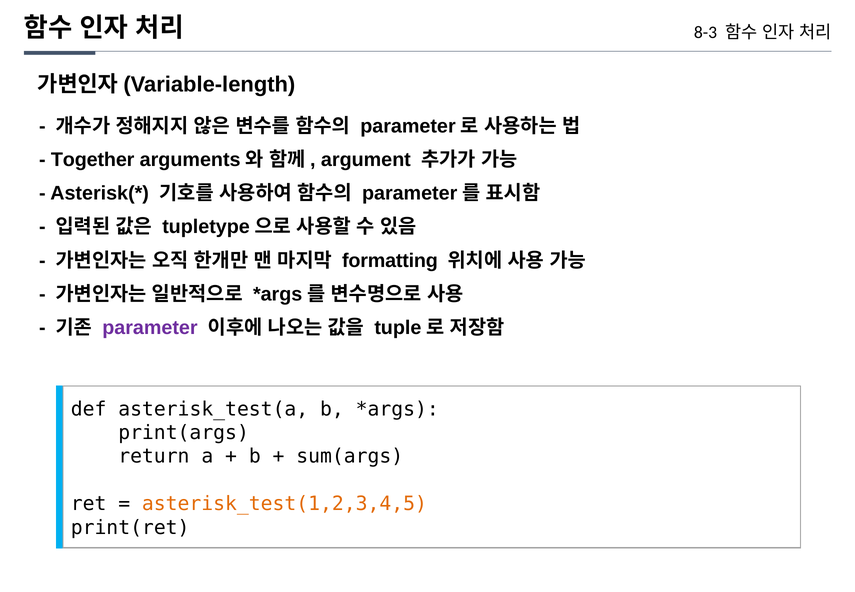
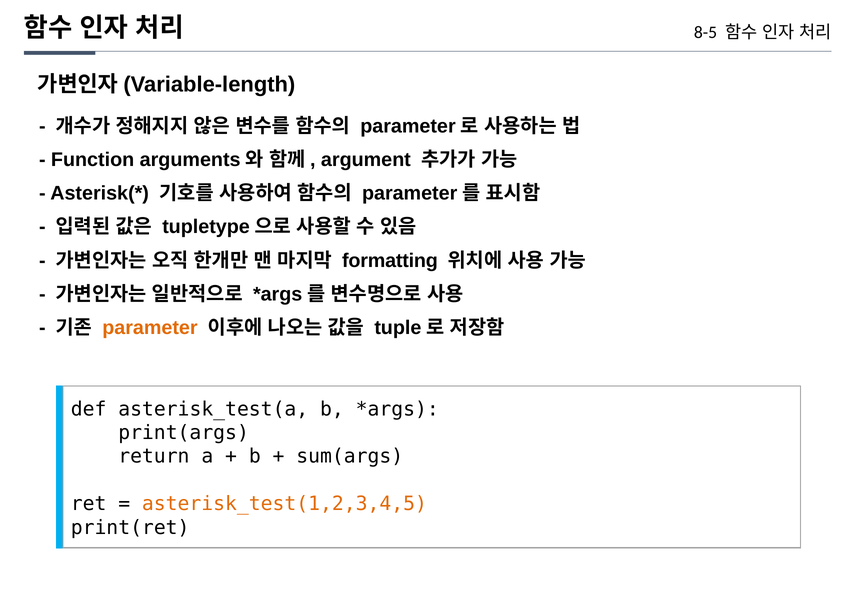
8-3: 8-3 -> 8-5 (705, 32)
Together: Together -> Function (93, 160)
parameter colour: purple -> orange (150, 328)
